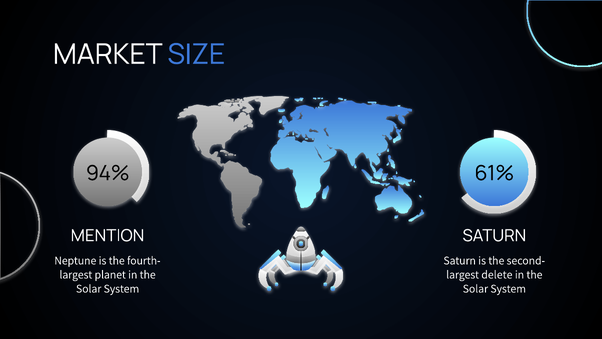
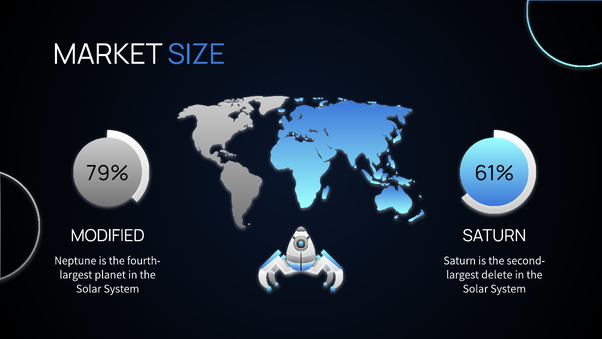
94%: 94% -> 79% (108, 173)
MENTION: MENTION -> MODIFIED (108, 235)
